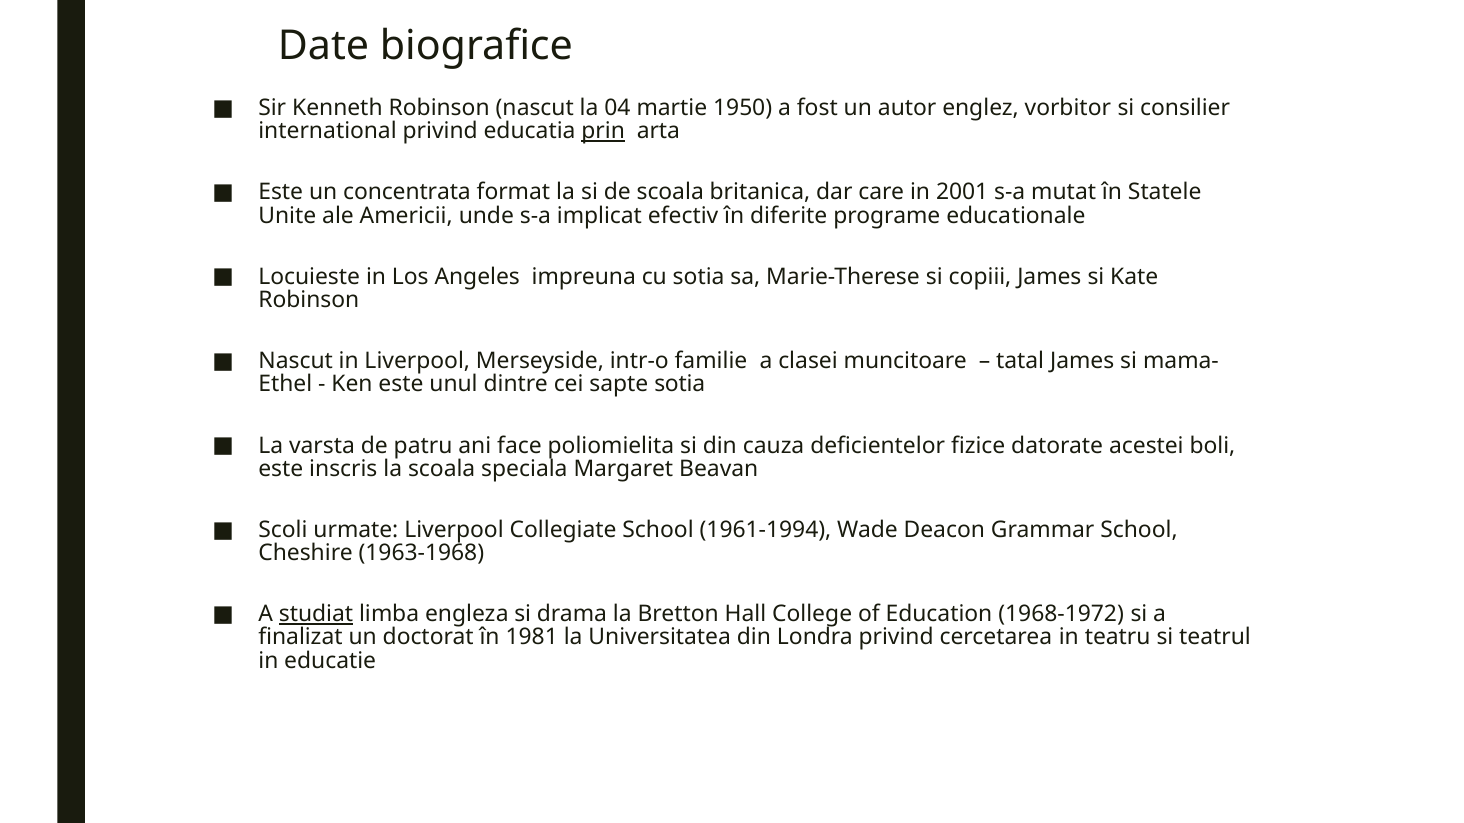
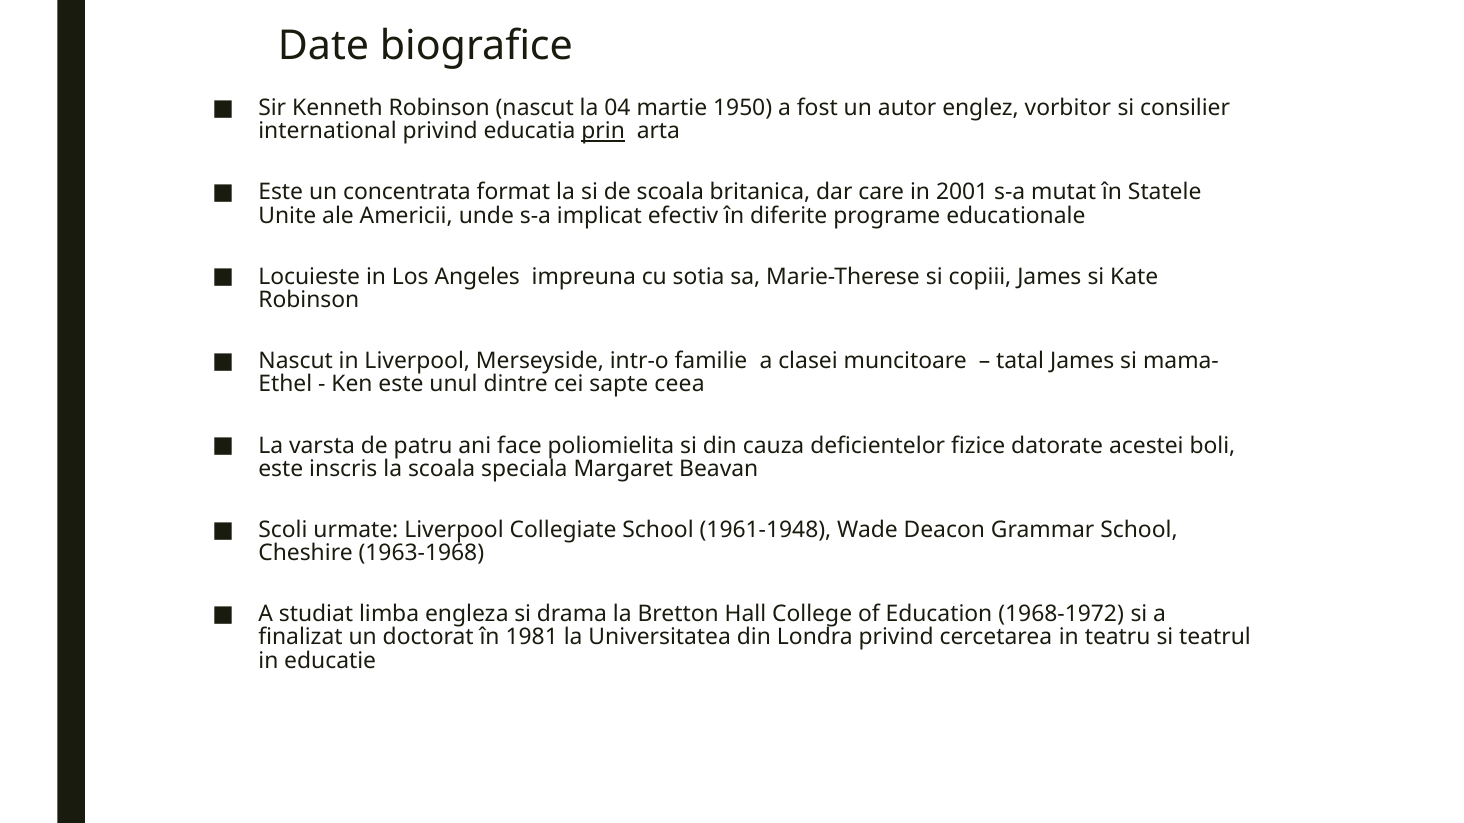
sapte sotia: sotia -> ceea (679, 385)
1961-1994: 1961-1994 -> 1961-1948 (765, 530)
studiat underline: present -> none (316, 615)
